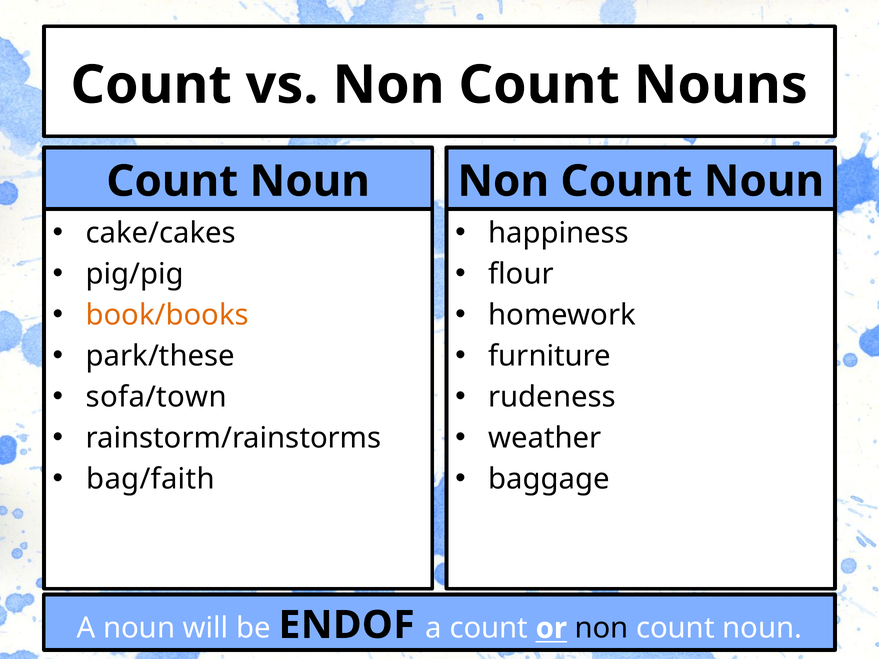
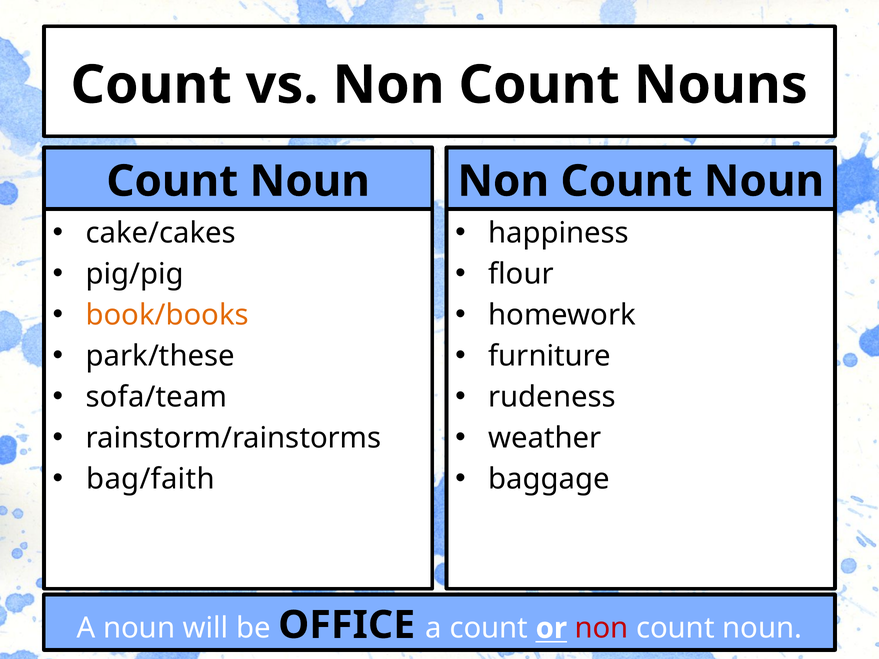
sofa/town: sofa/town -> sofa/team (156, 397)
ENDOF: ENDOF -> OFFICE (347, 625)
non colour: black -> red (602, 629)
